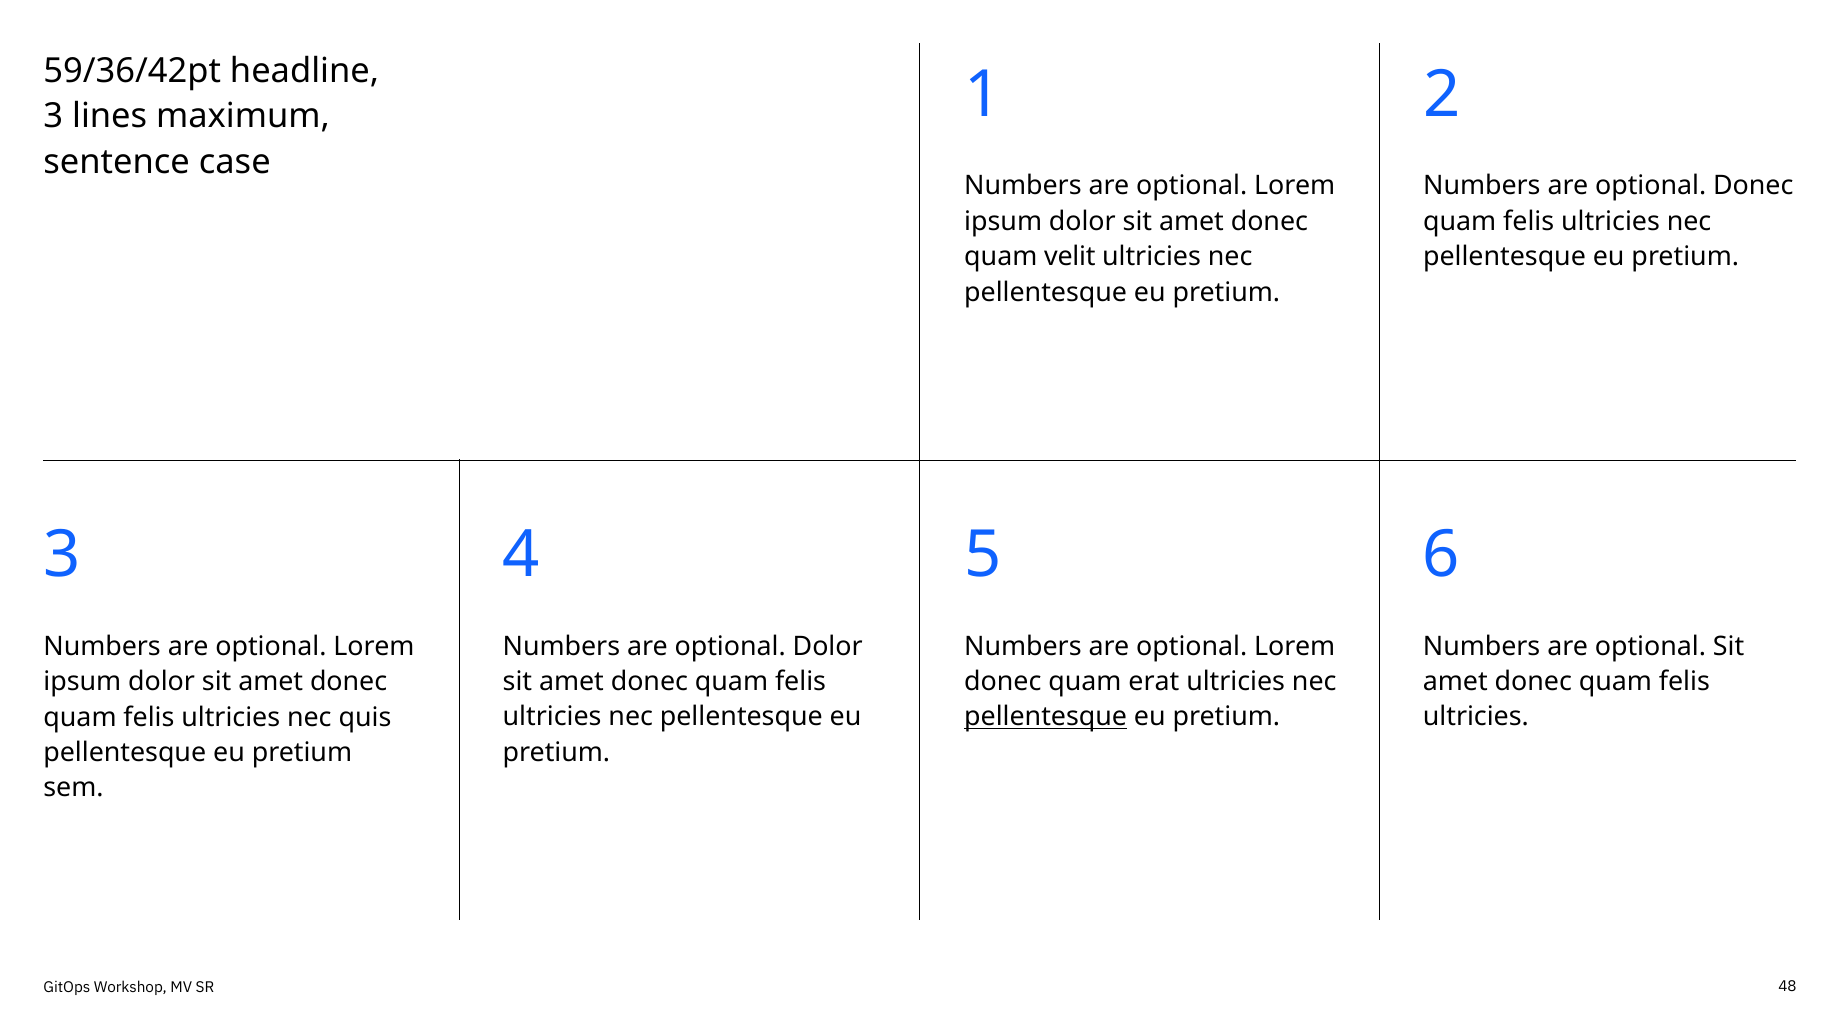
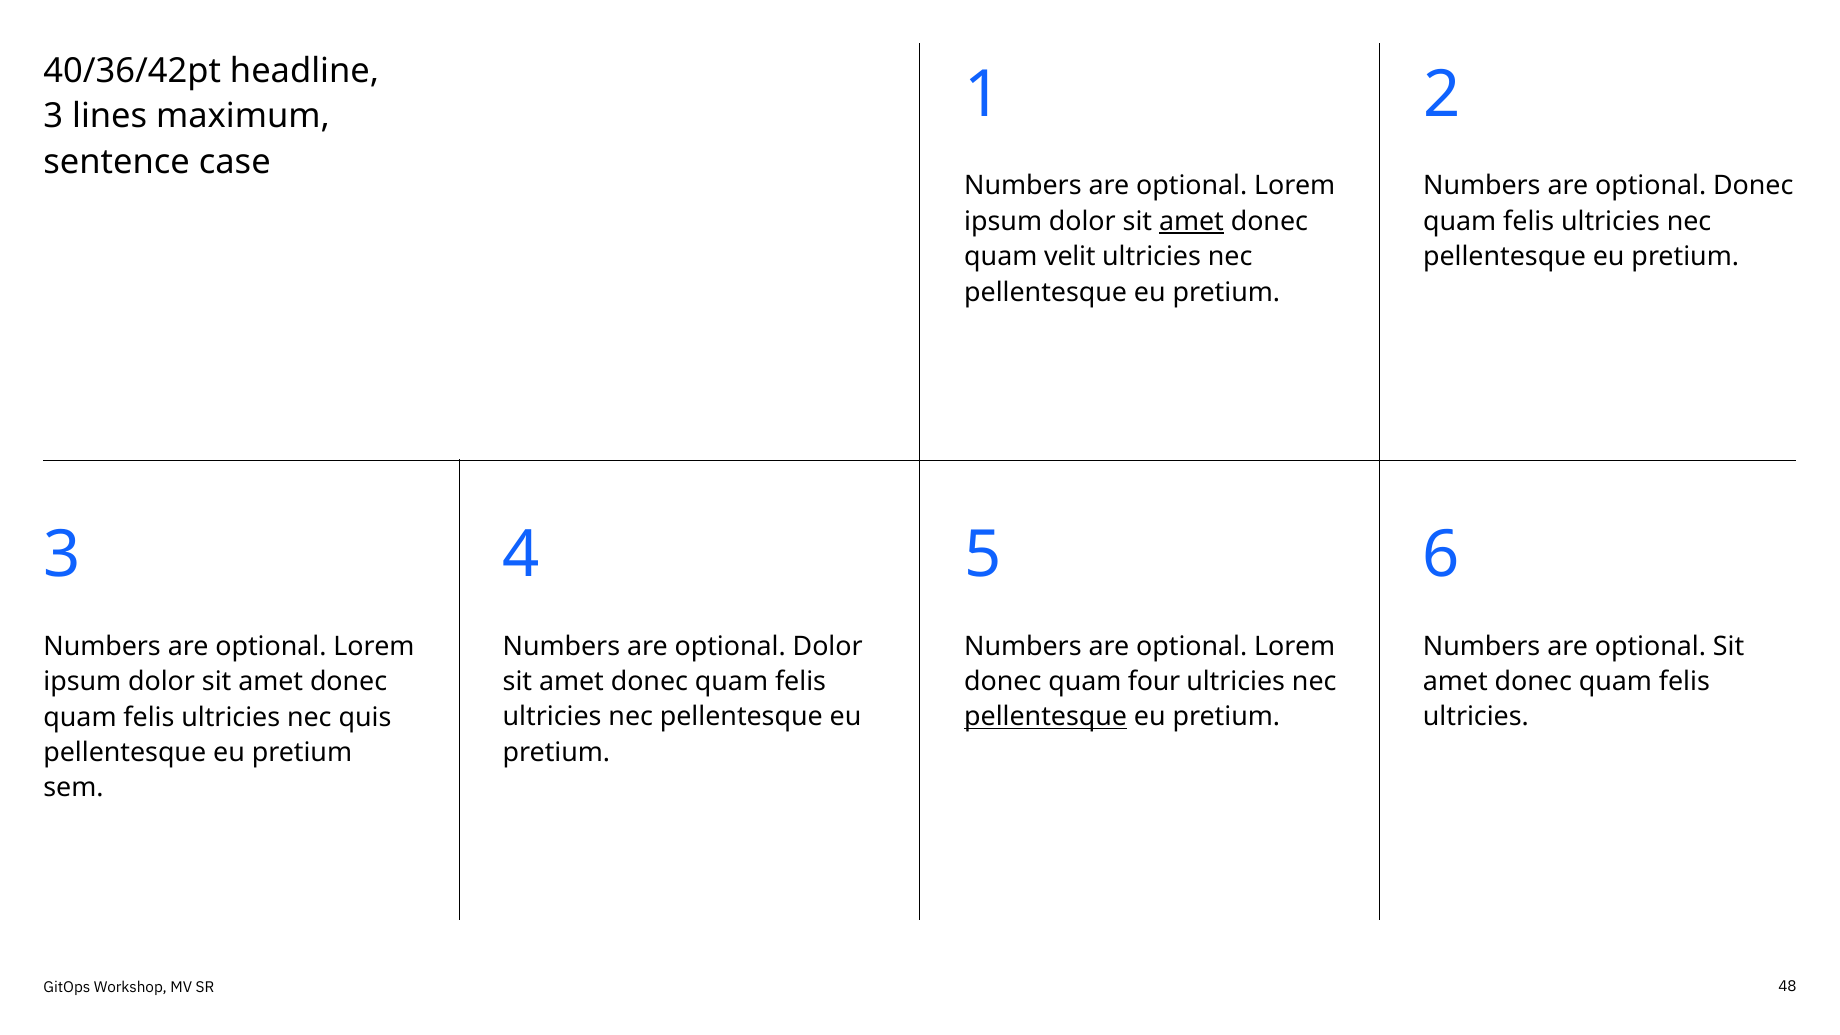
59/36/42pt: 59/36/42pt -> 40/36/42pt (132, 71)
amet underline: none -> present (1192, 221)
erat: erat -> four (1154, 682)
